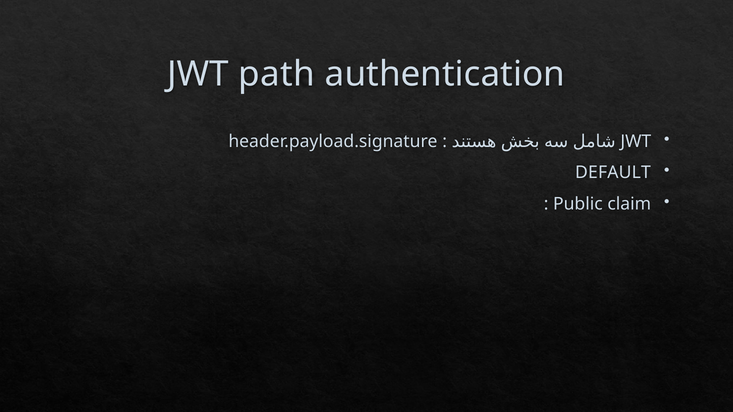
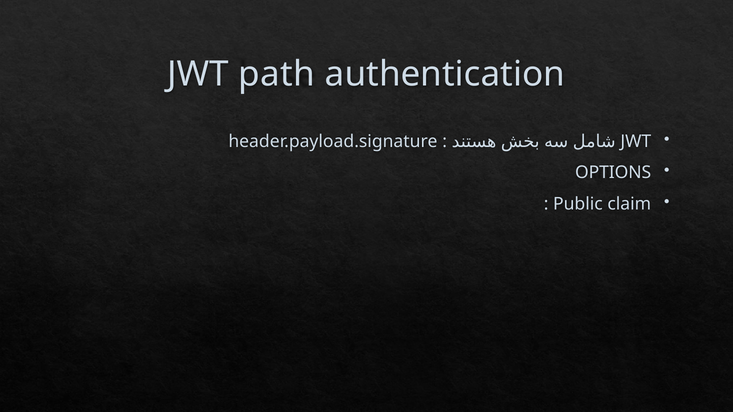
DEFAULT: DEFAULT -> OPTIONS (613, 173)
